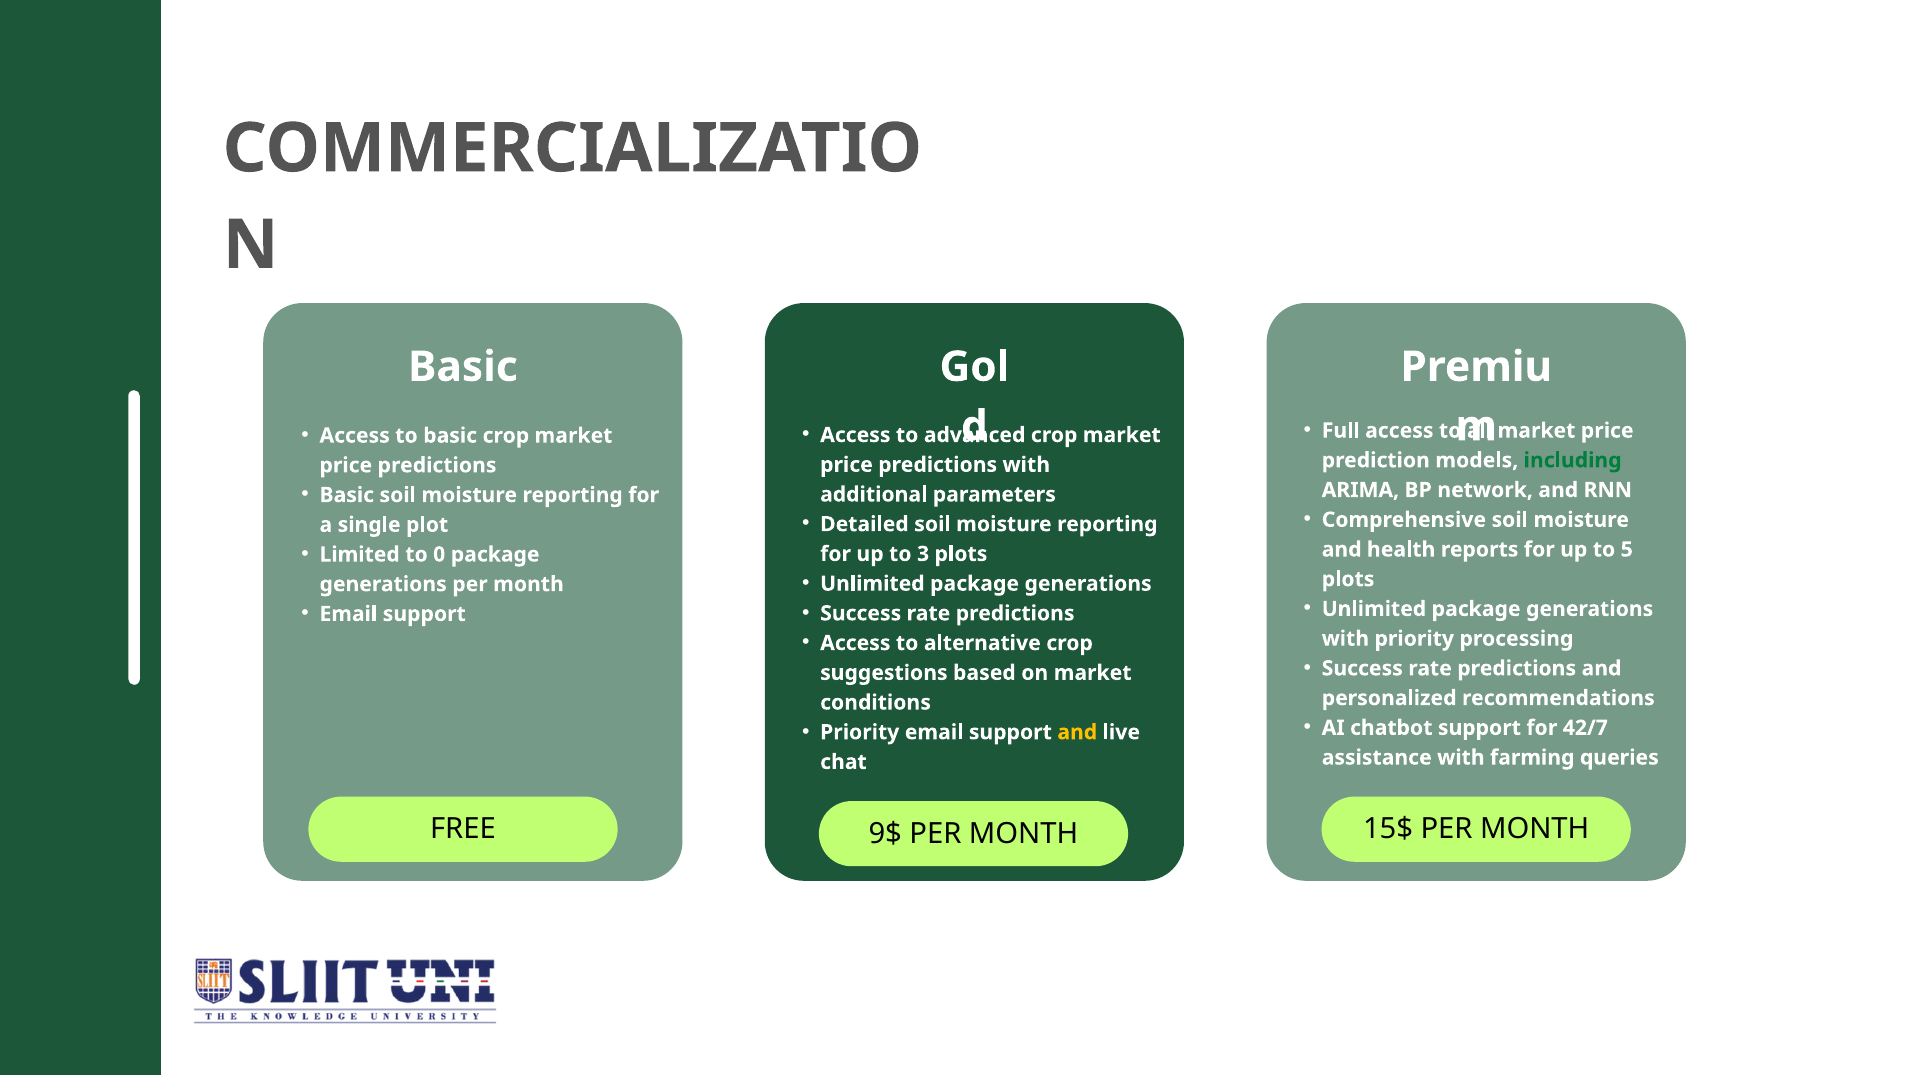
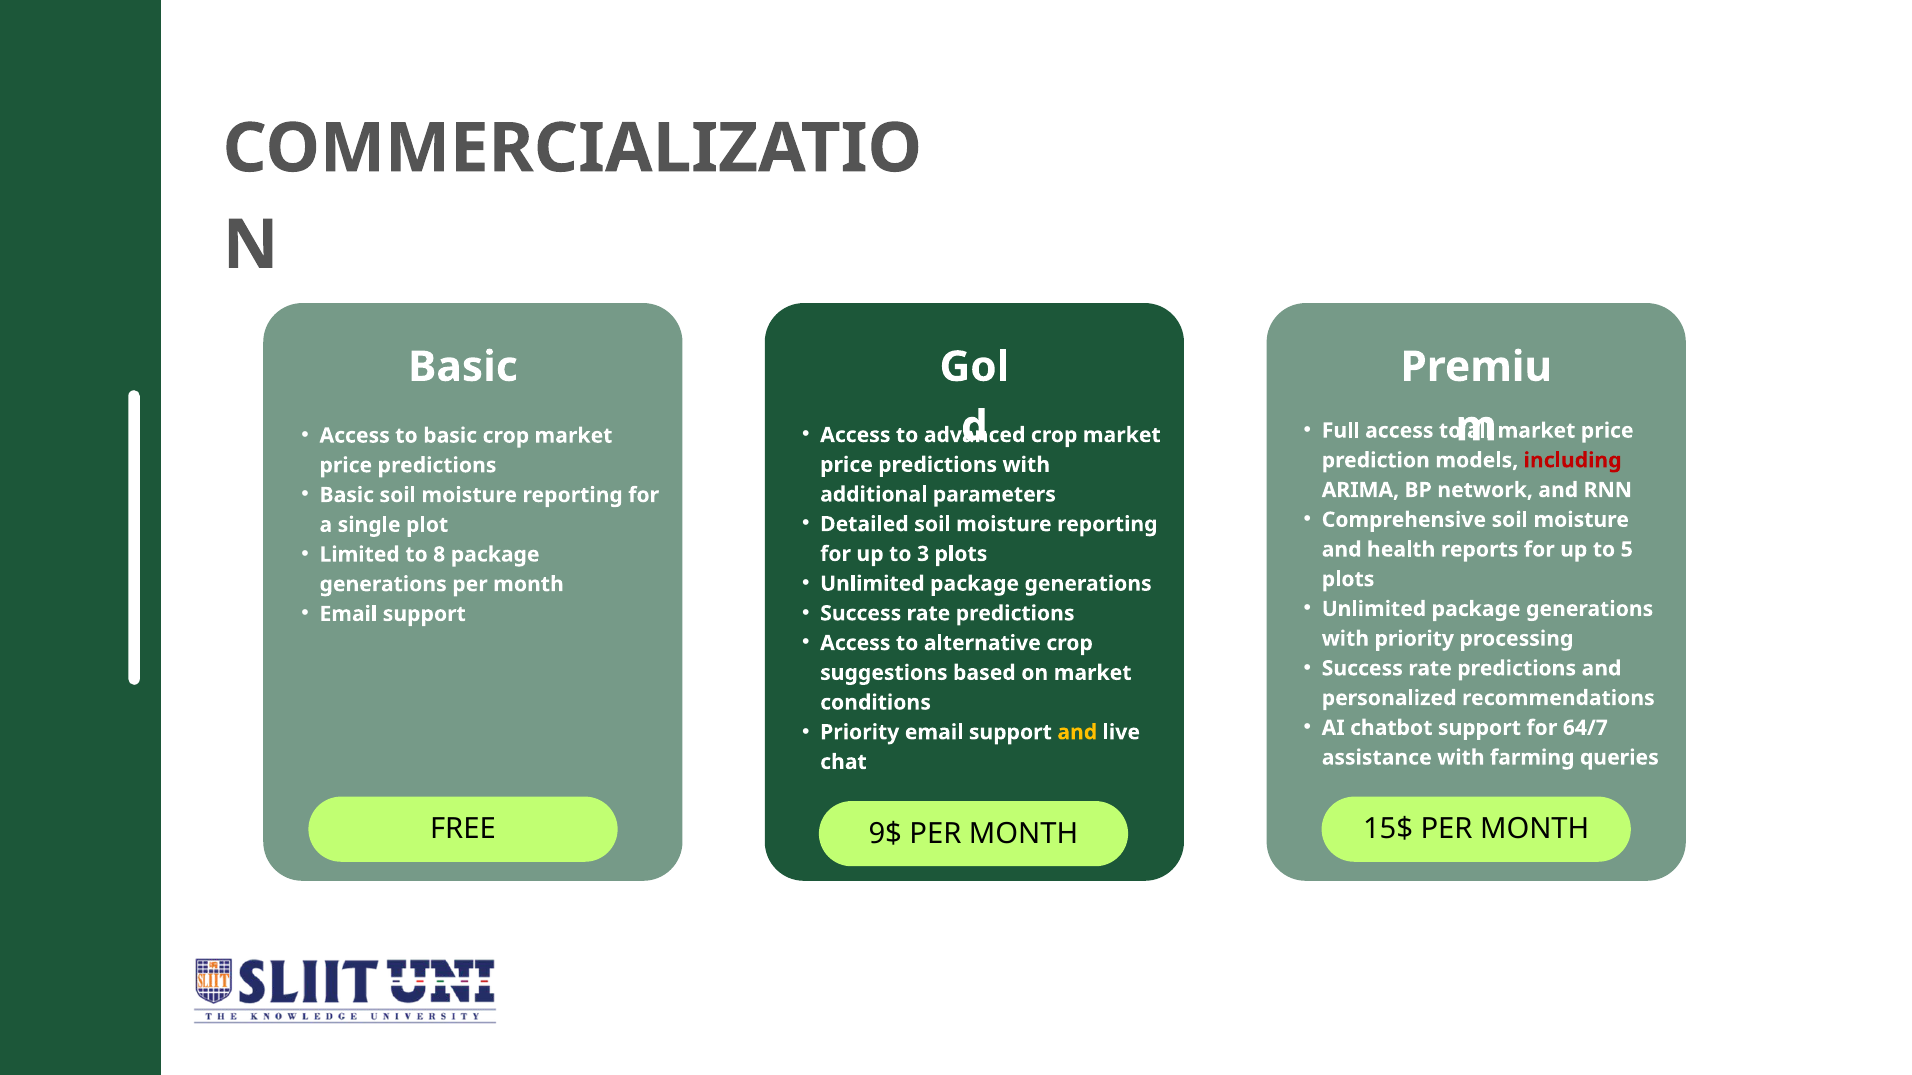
including colour: green -> red (1573, 461)
0: 0 -> 8 (439, 555)
42/7: 42/7 -> 64/7 (1585, 728)
